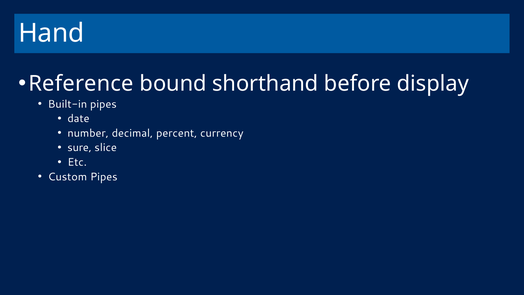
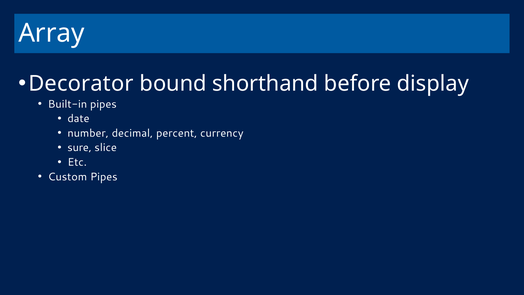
Hand: Hand -> Array (51, 33)
Reference: Reference -> Decorator (81, 84)
